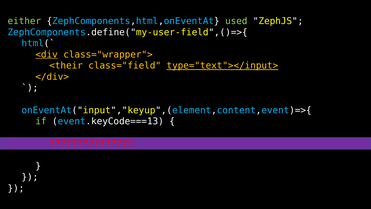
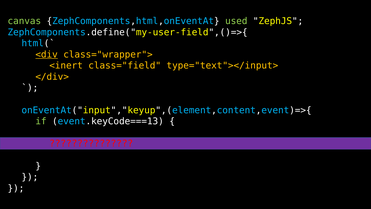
either: either -> canvas (24, 21)
<their: <their -> <inert (66, 66)
type="text"></input> underline: present -> none (222, 66)
